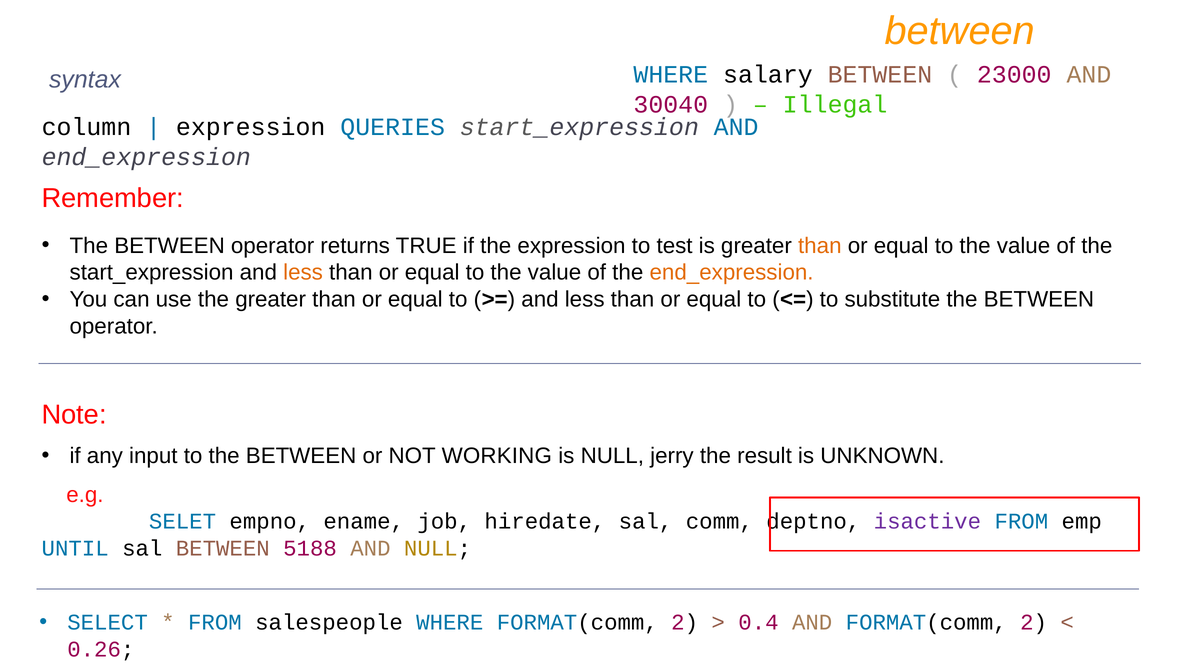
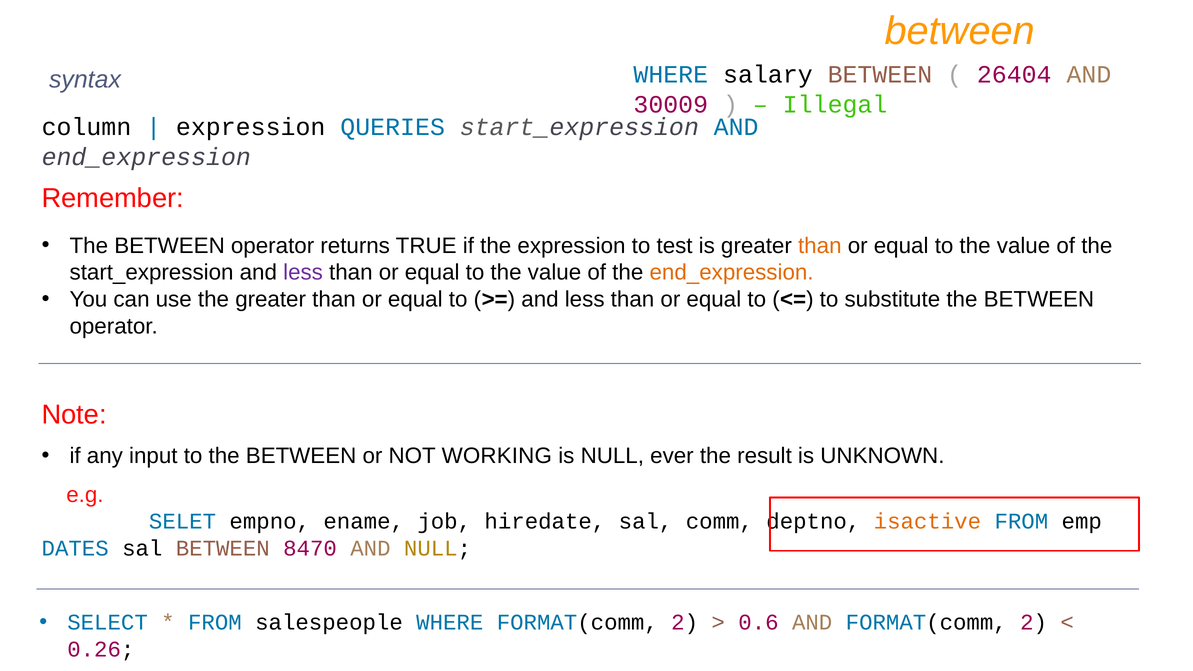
23000: 23000 -> 26404 (1014, 75)
30040: 30040 -> 30009 (671, 104)
less colour: orange -> purple (303, 273)
jerry: jerry -> ever (672, 456)
isactive colour: purple -> orange (927, 522)
UNTIL: UNTIL -> DATES (75, 548)
5188: 5188 -> 8470 (310, 548)
0.4: 0.4 -> 0.6 (758, 623)
